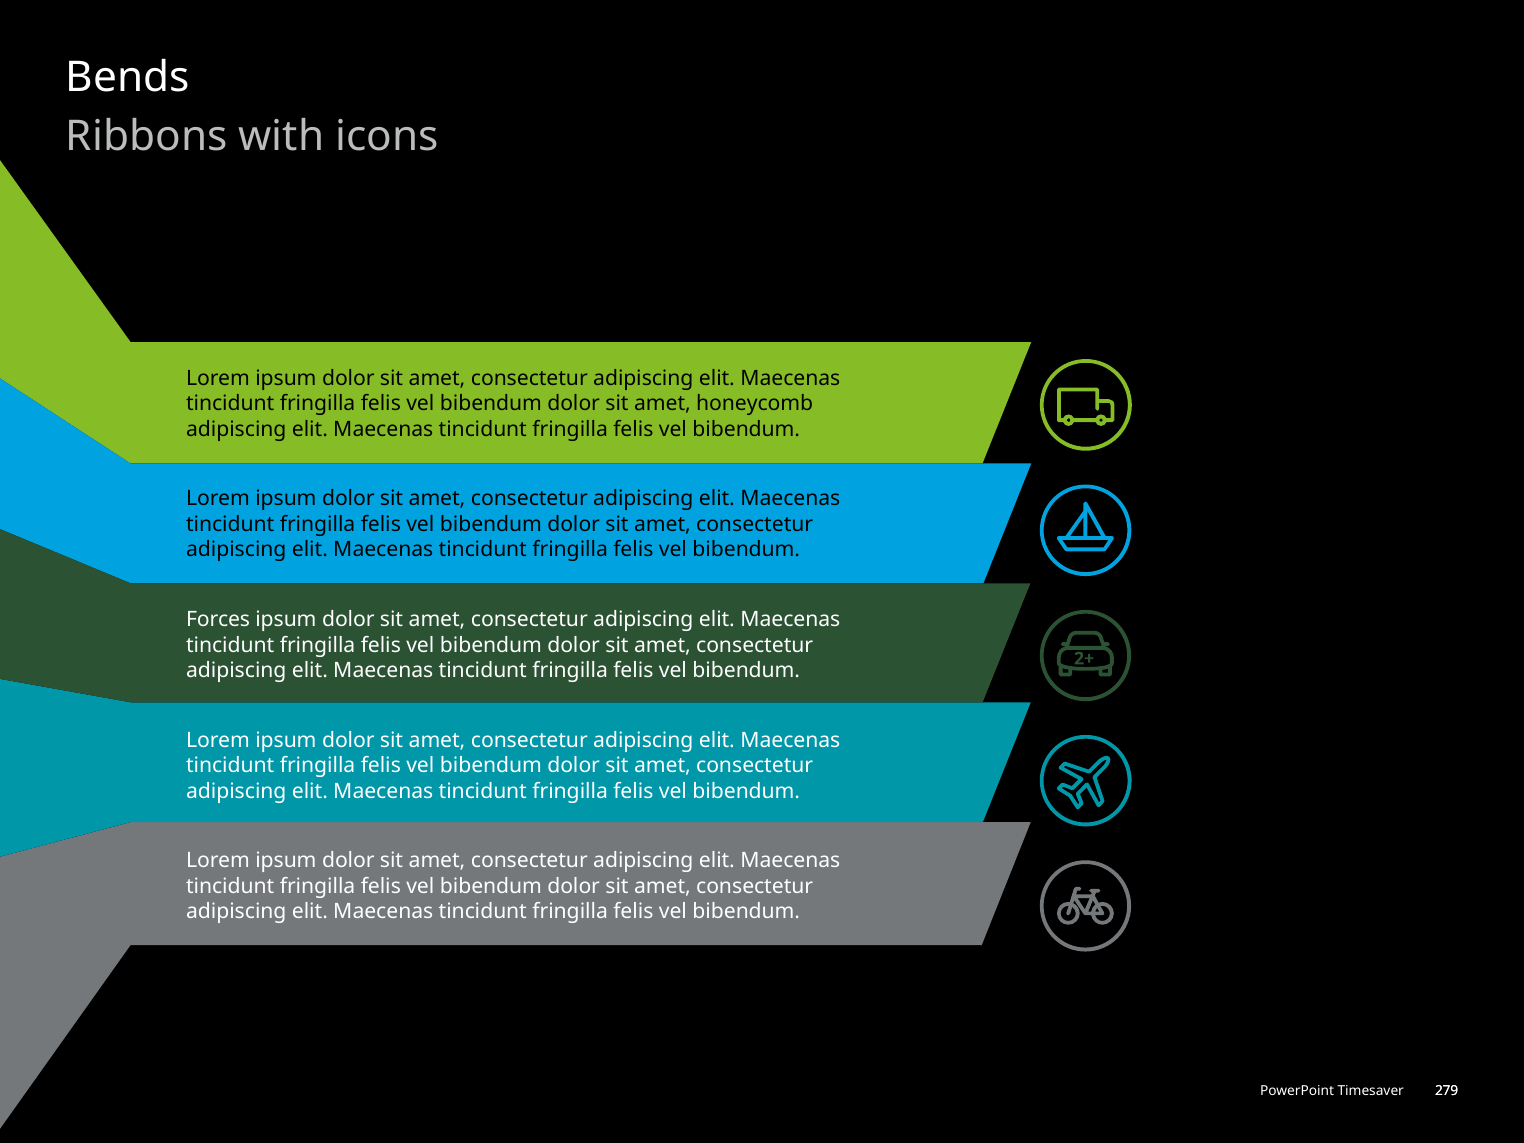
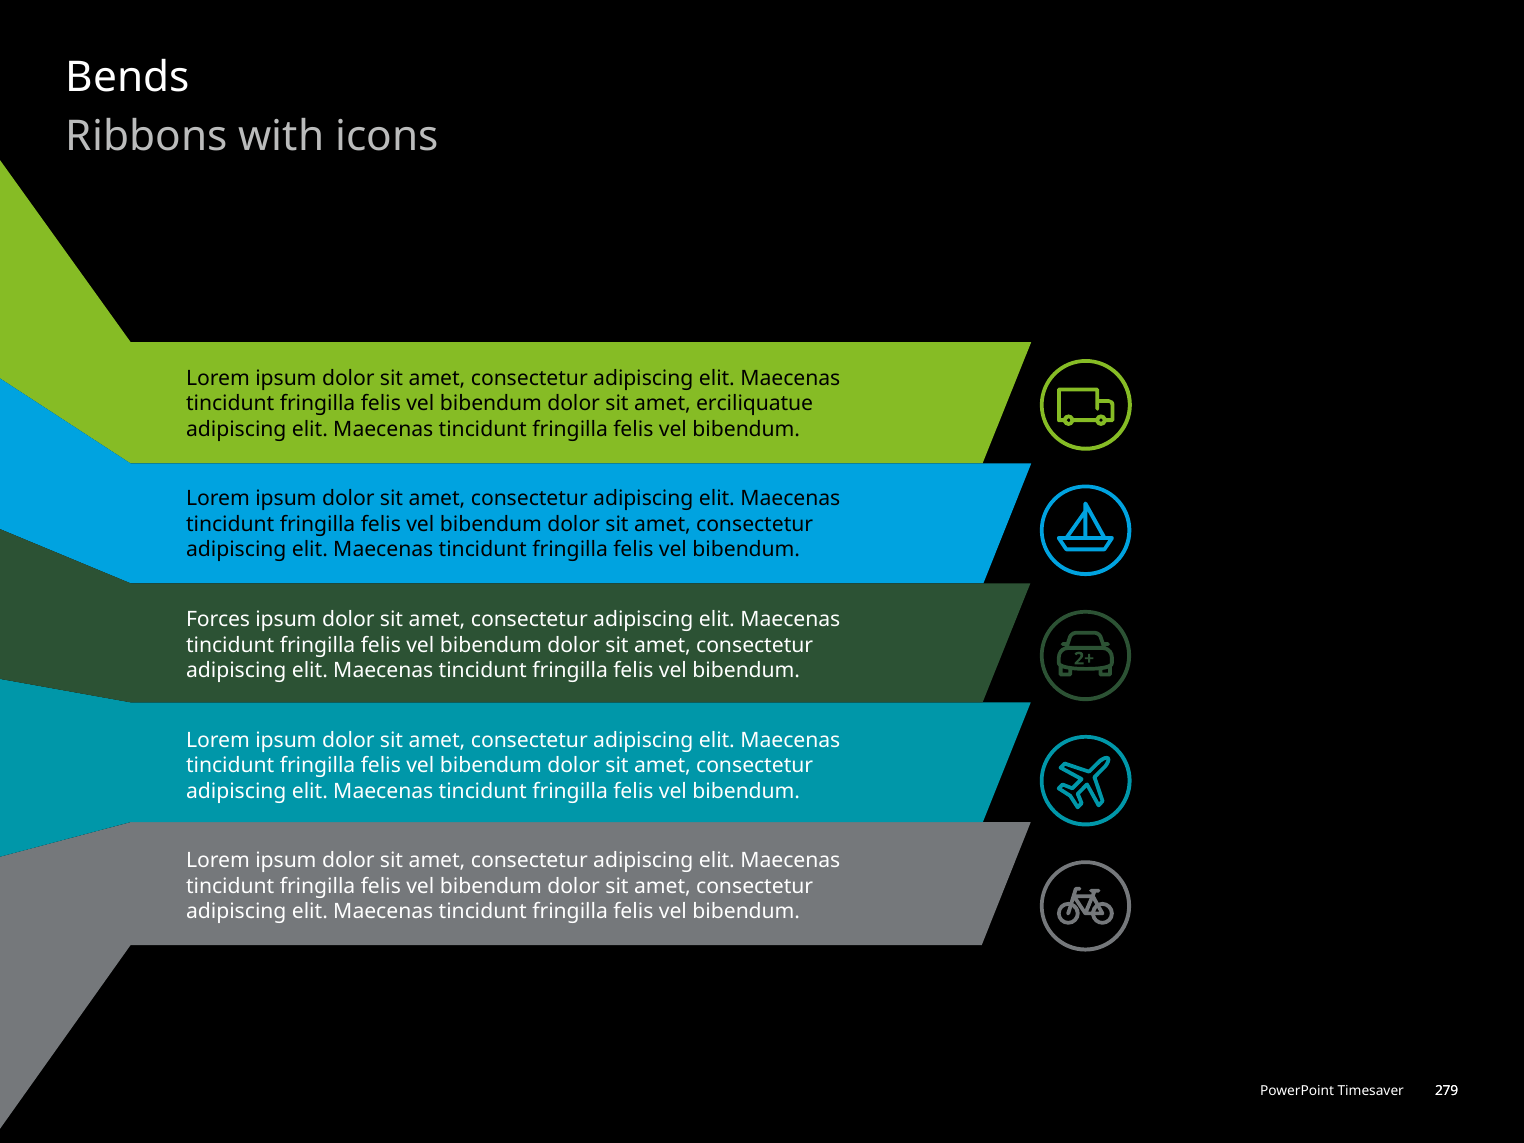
honeycomb: honeycomb -> erciliquatue (755, 404)
